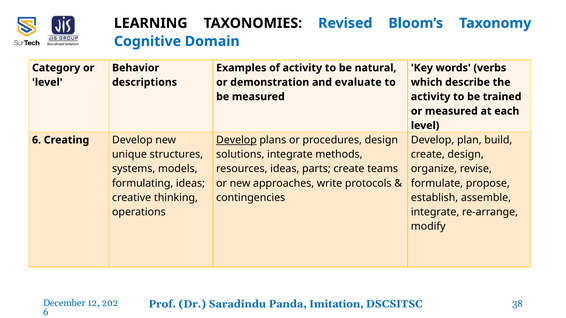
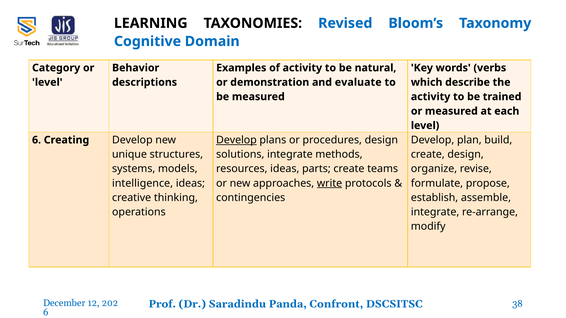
formulating: formulating -> intelligence (143, 183)
write underline: none -> present (330, 183)
Imitation: Imitation -> Confront (336, 304)
